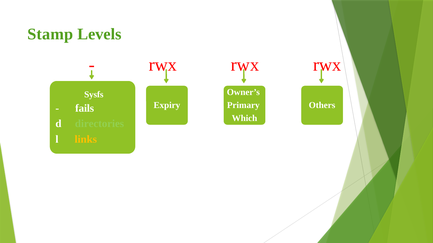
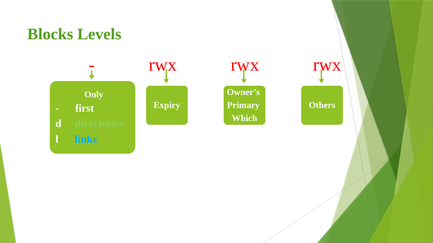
Stamp: Stamp -> Blocks (50, 34)
Sysfs: Sysfs -> Only (94, 95)
fails: fails -> first (85, 109)
links colour: yellow -> light blue (86, 139)
